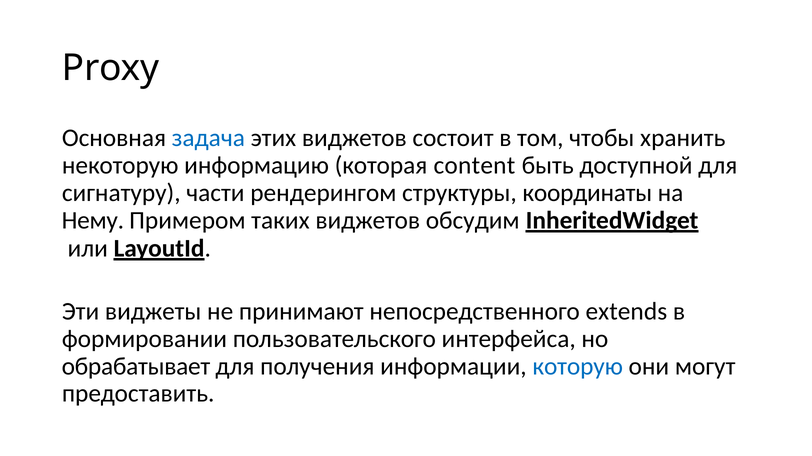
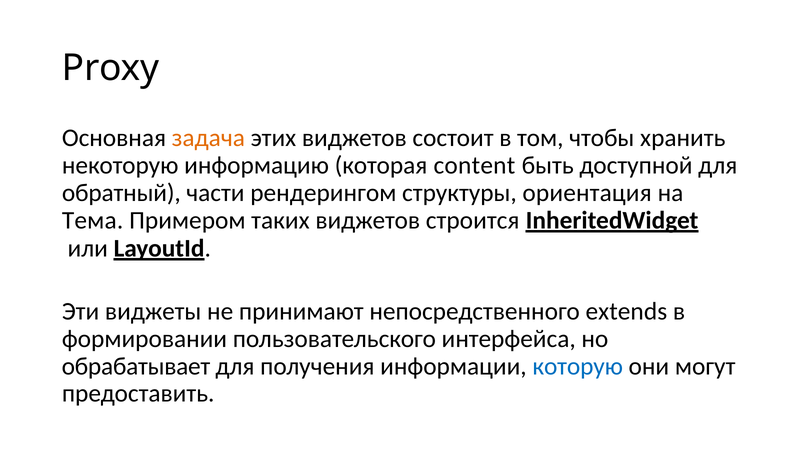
задача colour: blue -> orange (208, 138)
сигнатуру: сигнатуру -> обратный (121, 193)
координаты: координаты -> ориентация (587, 193)
Нему: Нему -> Тема (93, 221)
обсудим: обсудим -> строится (473, 221)
